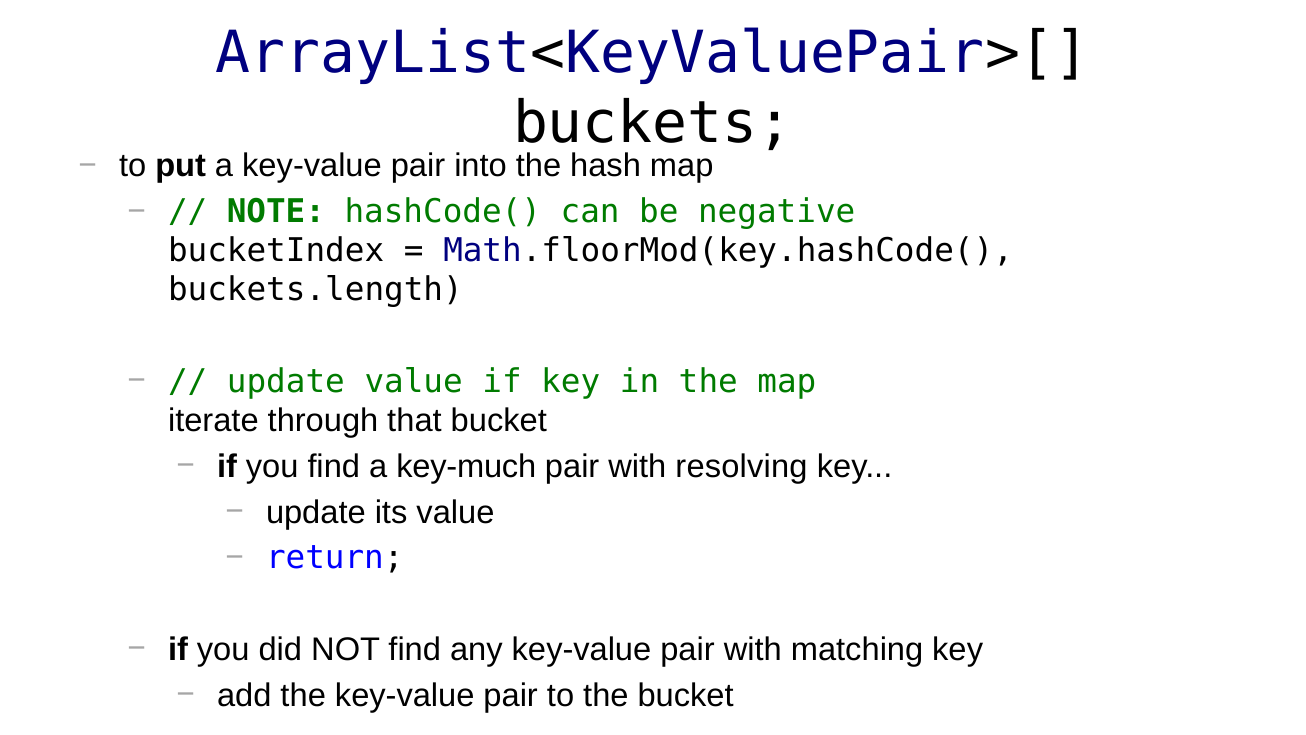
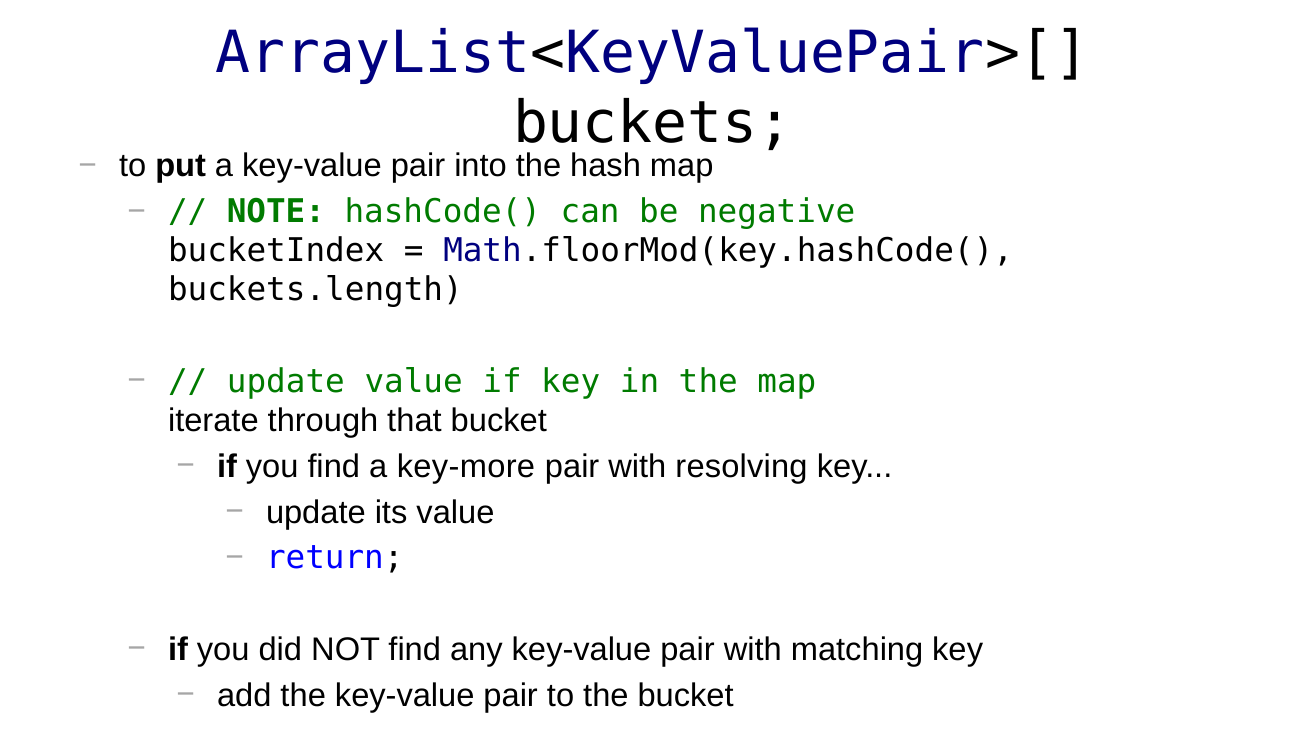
key-much: key-much -> key-more (466, 466)
